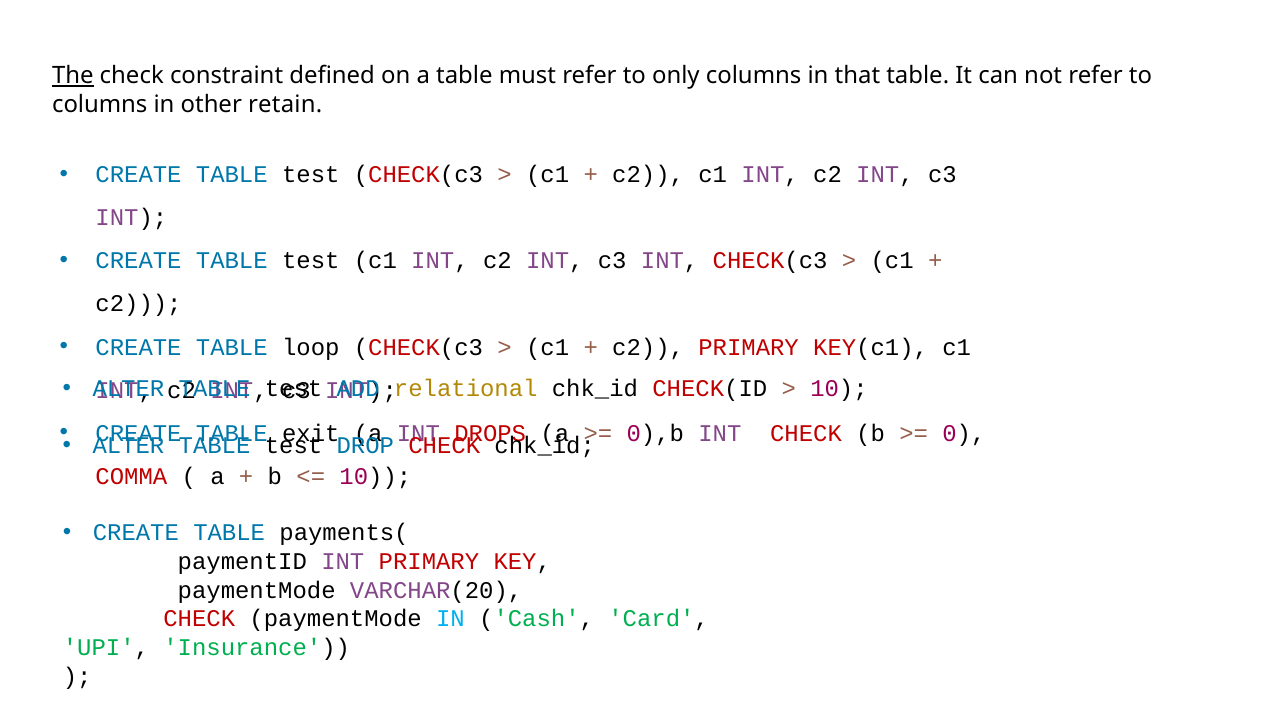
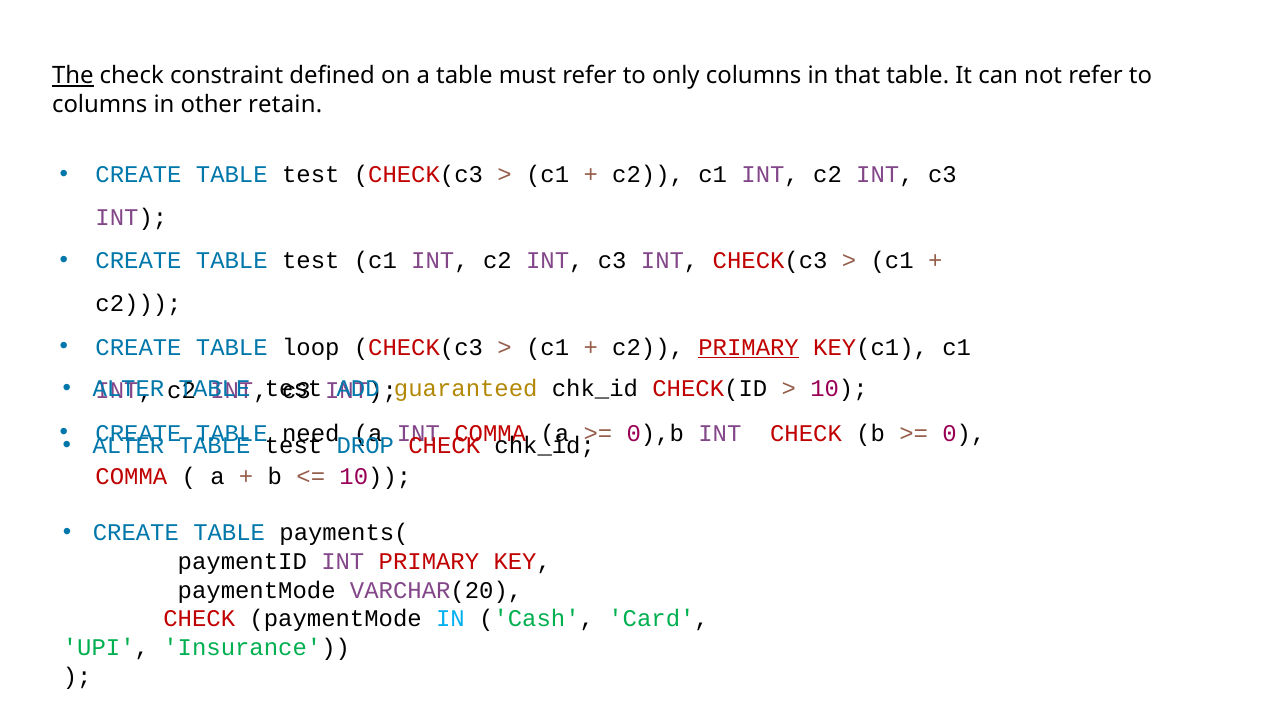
PRIMARY underline: none -> present (749, 347)
relational: relational -> guaranteed (466, 388)
exit: exit -> need (311, 433)
INT DROPS: DROPS -> COMMA (490, 433)
